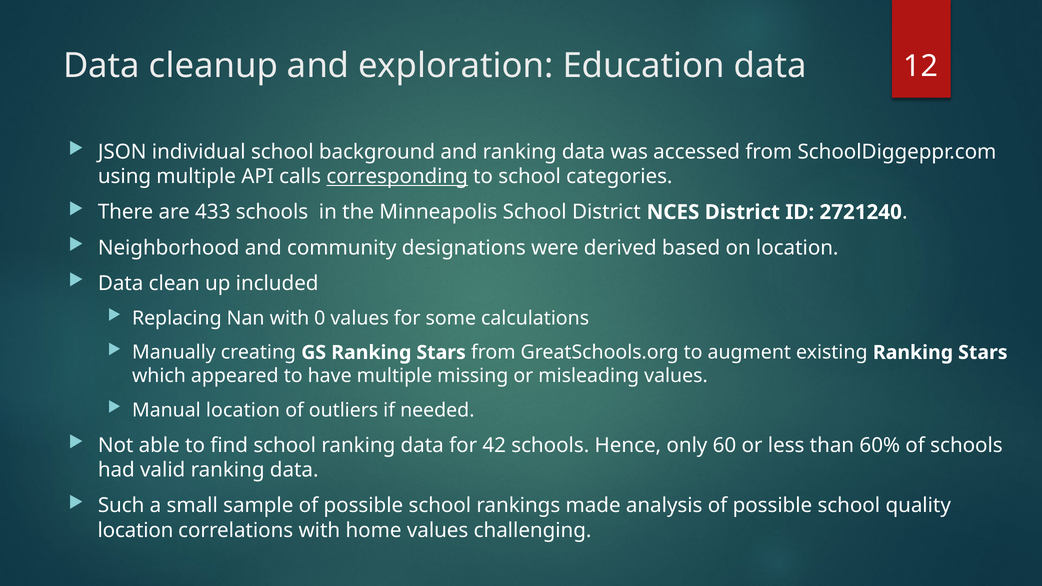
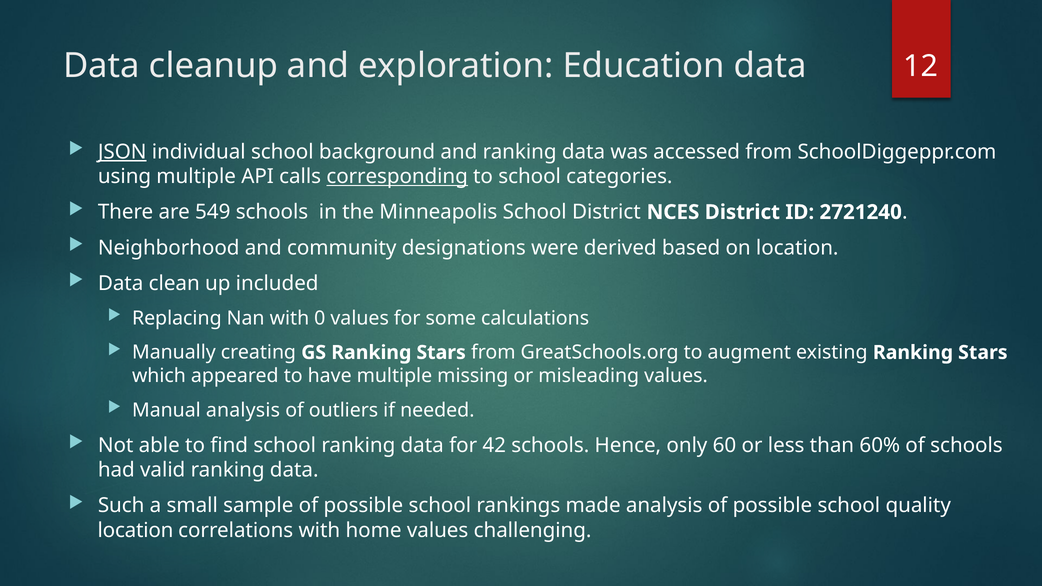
JSON underline: none -> present (122, 152)
433: 433 -> 549 (213, 212)
Manual location: location -> analysis (243, 410)
